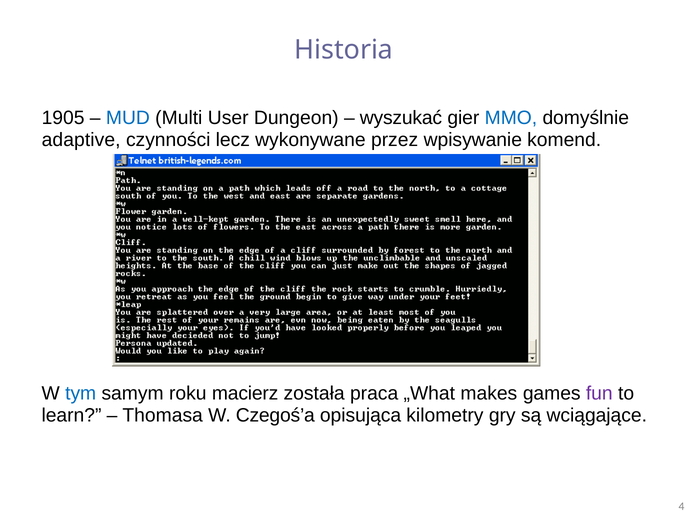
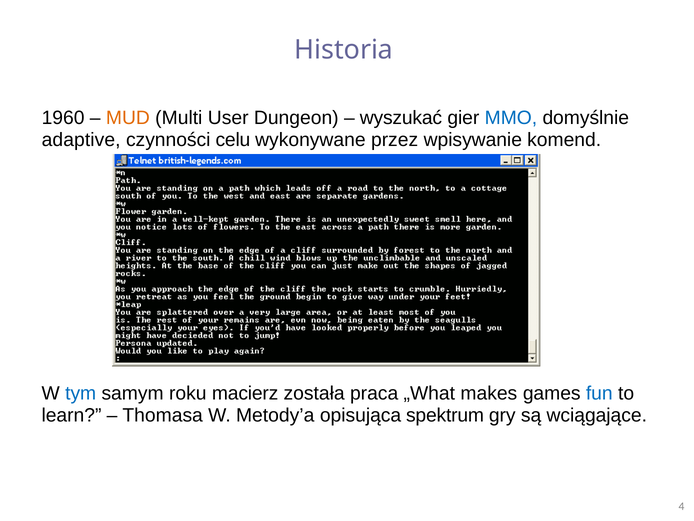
1905: 1905 -> 1960 (63, 118)
MUD colour: blue -> orange (128, 118)
lecz: lecz -> celu (233, 140)
fun colour: purple -> blue (599, 393)
Czegoś’a: Czegoś’a -> Metody’a (275, 415)
kilometry: kilometry -> spektrum (445, 415)
